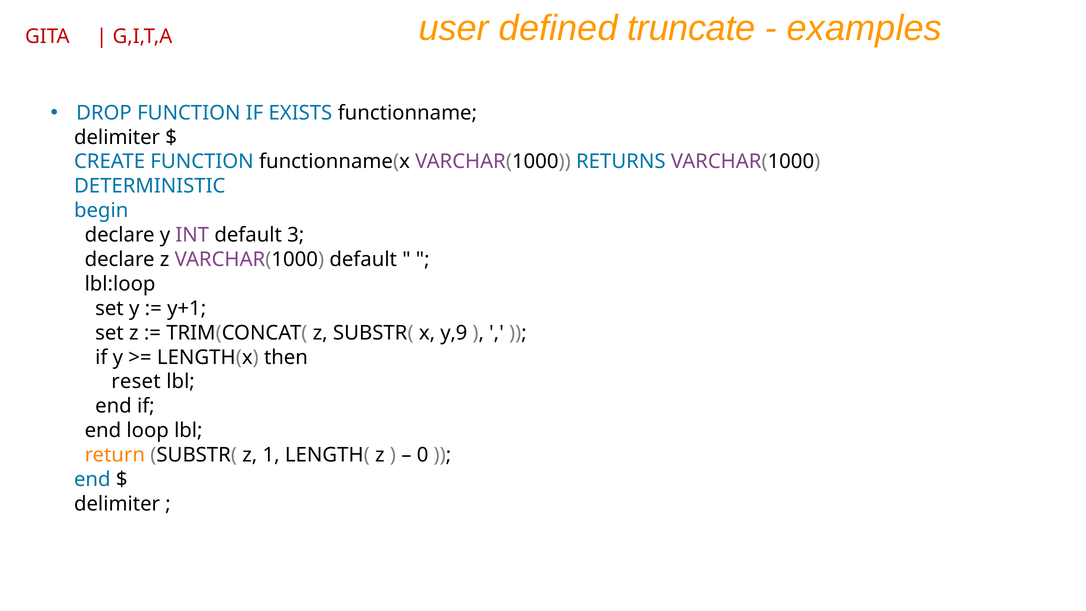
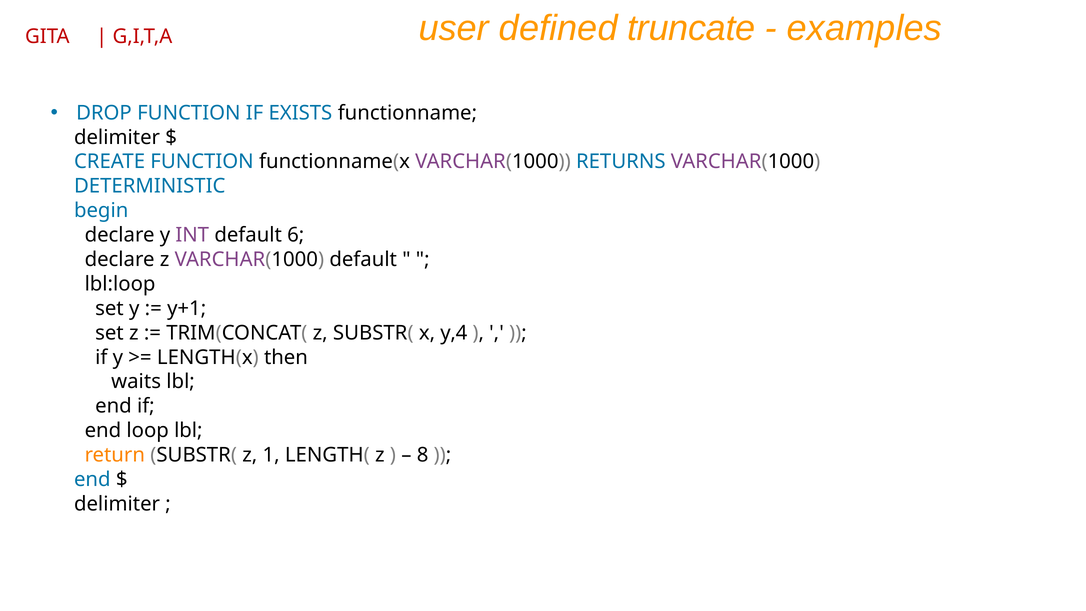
3: 3 -> 6 (296, 235)
y,9: y,9 -> y,4 (454, 333)
reset: reset -> waits (136, 382)
0: 0 -> 8 (423, 455)
